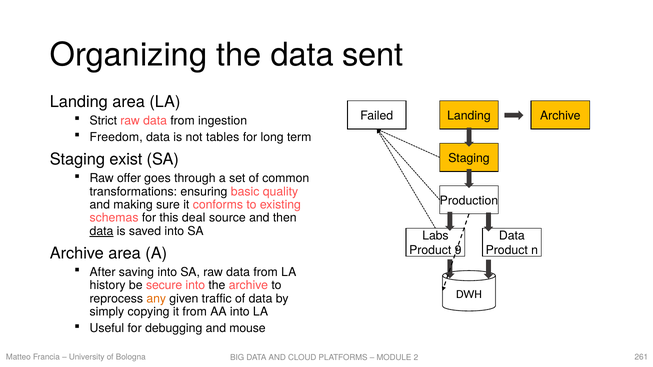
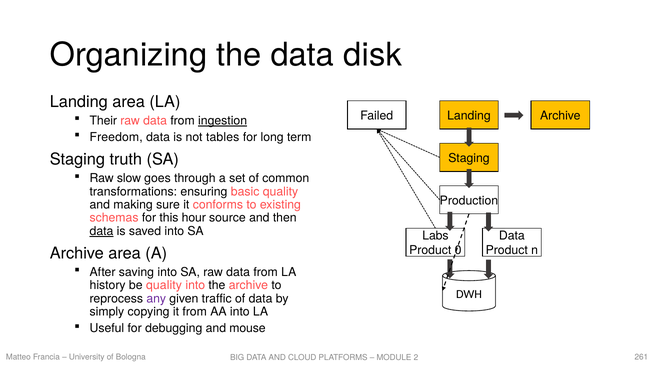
sent: sent -> disk (373, 55)
Strict: Strict -> Their (103, 121)
ingestion underline: none -> present (223, 121)
exist: exist -> truth (126, 160)
offer: offer -> slow (129, 178)
deal: deal -> hour (194, 218)
9: 9 -> 0 (458, 251)
be secure: secure -> quality (164, 286)
any colour: orange -> purple (156, 299)
